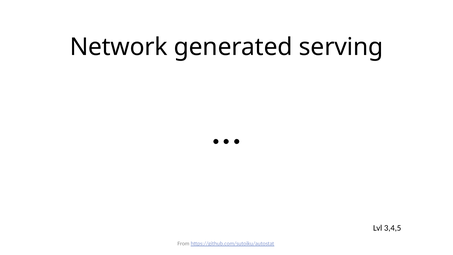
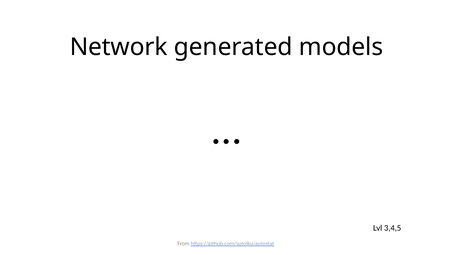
serving: serving -> models (341, 47)
